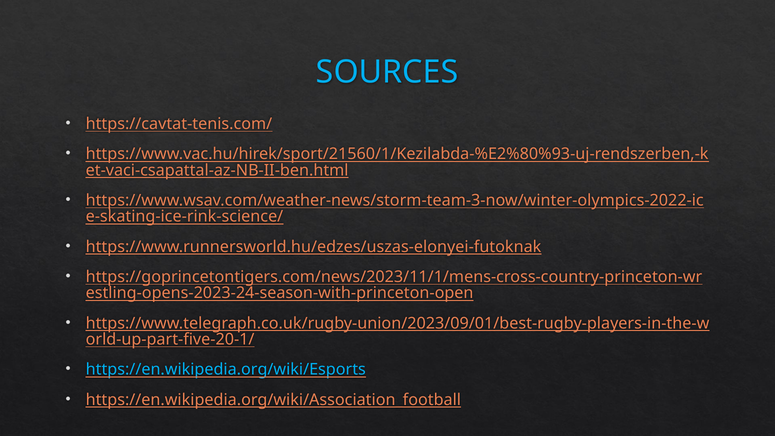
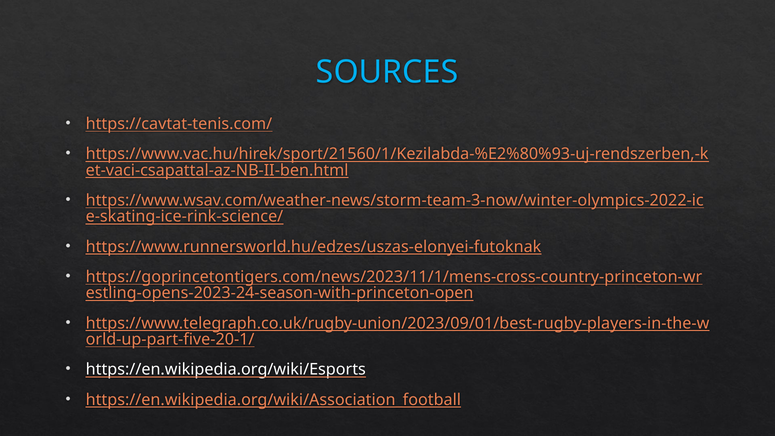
https://en.wikipedia.org/wiki/Esports colour: light blue -> white (226, 370)
